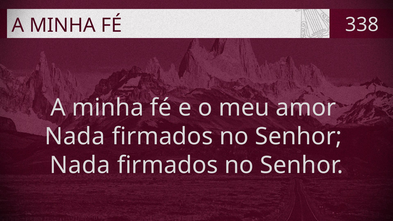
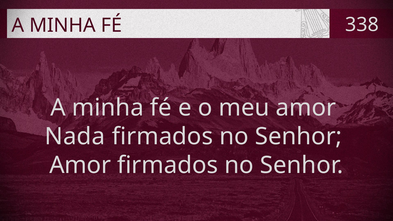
Nada: Nada -> Amor (80, 165)
